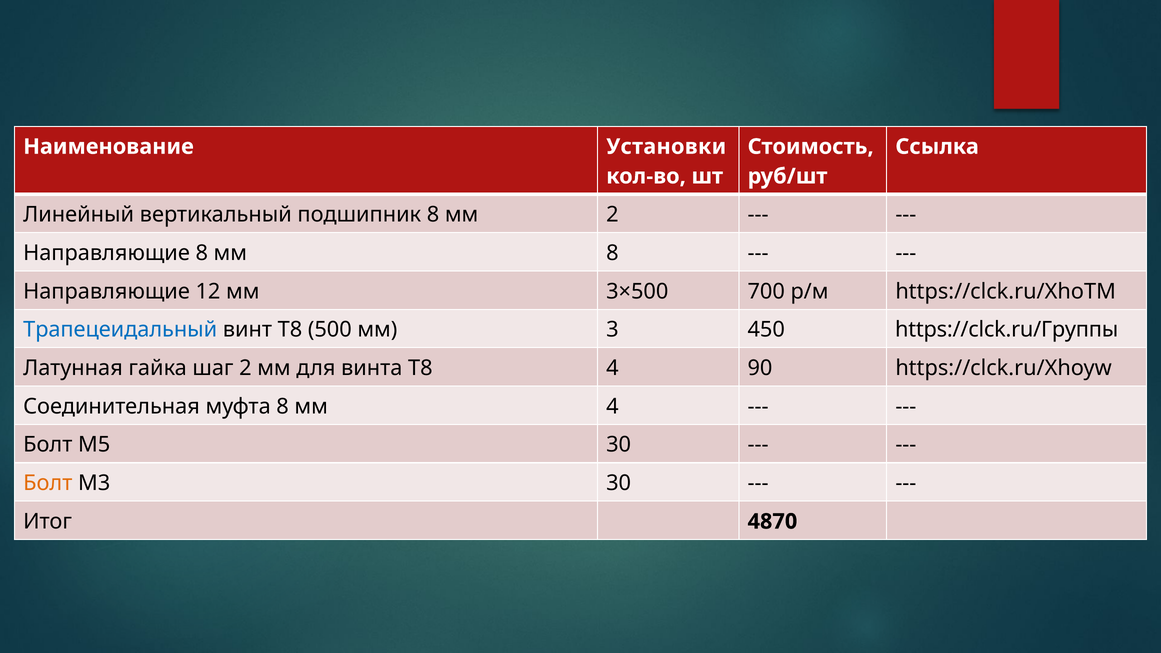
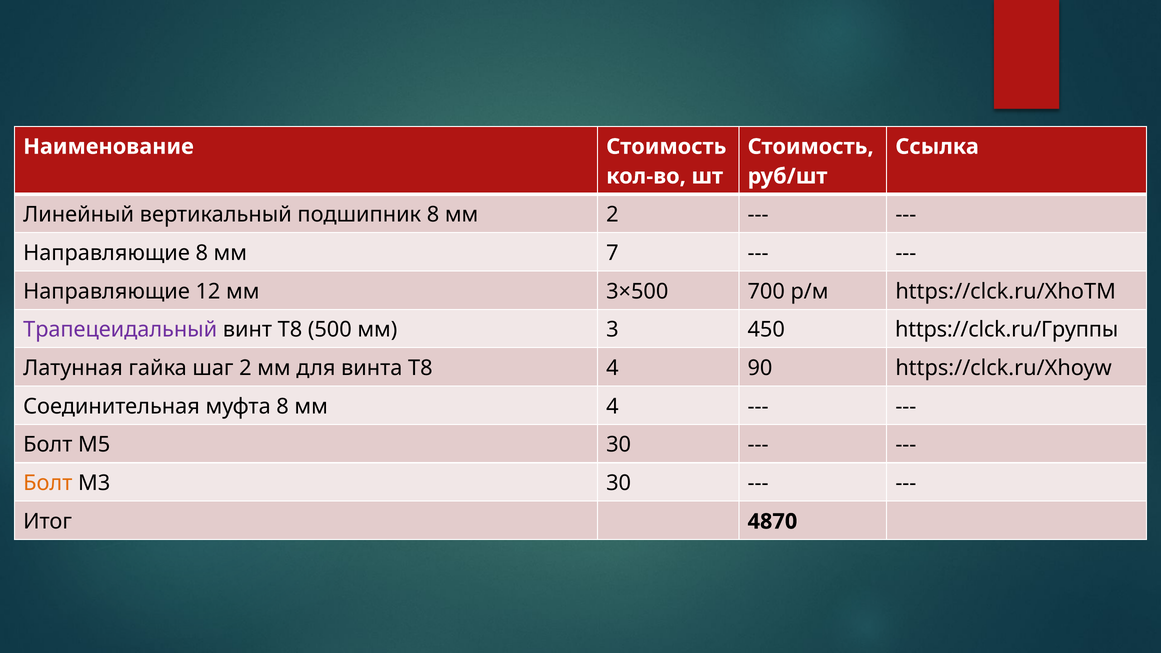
Наименование Установки: Установки -> Стоимость (666, 147)
мм 8: 8 -> 7 (612, 253)
Трапецеидальный colour: blue -> purple (120, 330)
